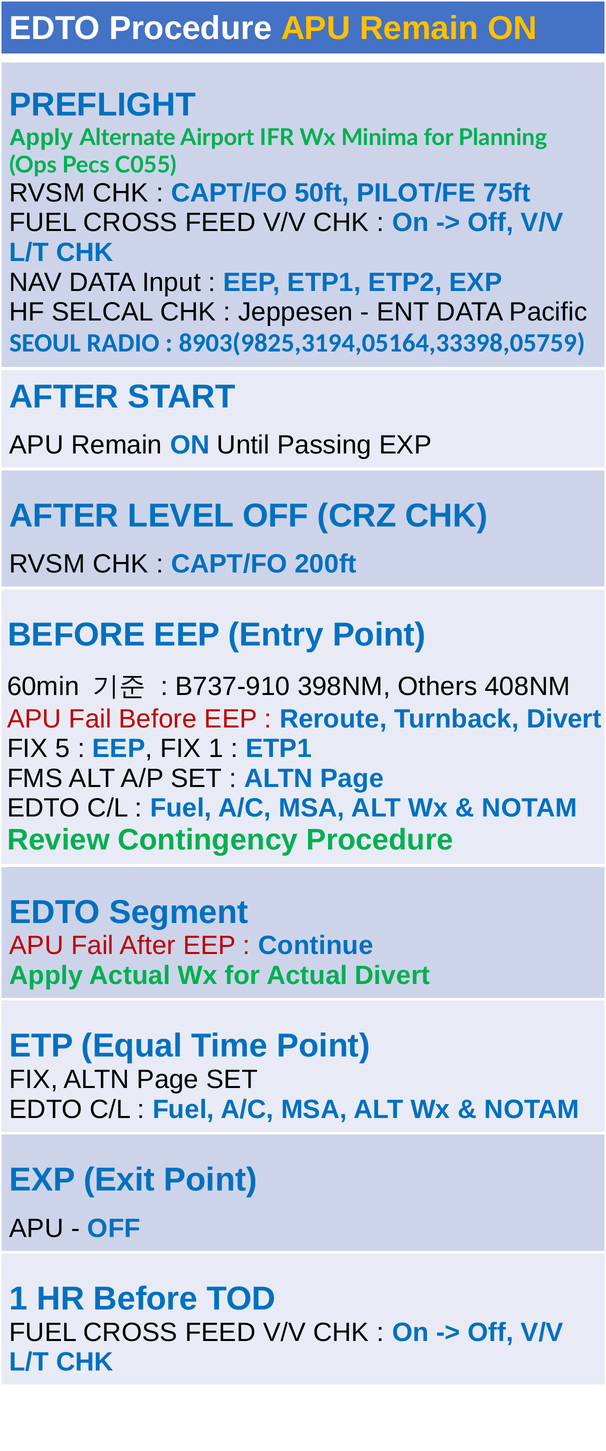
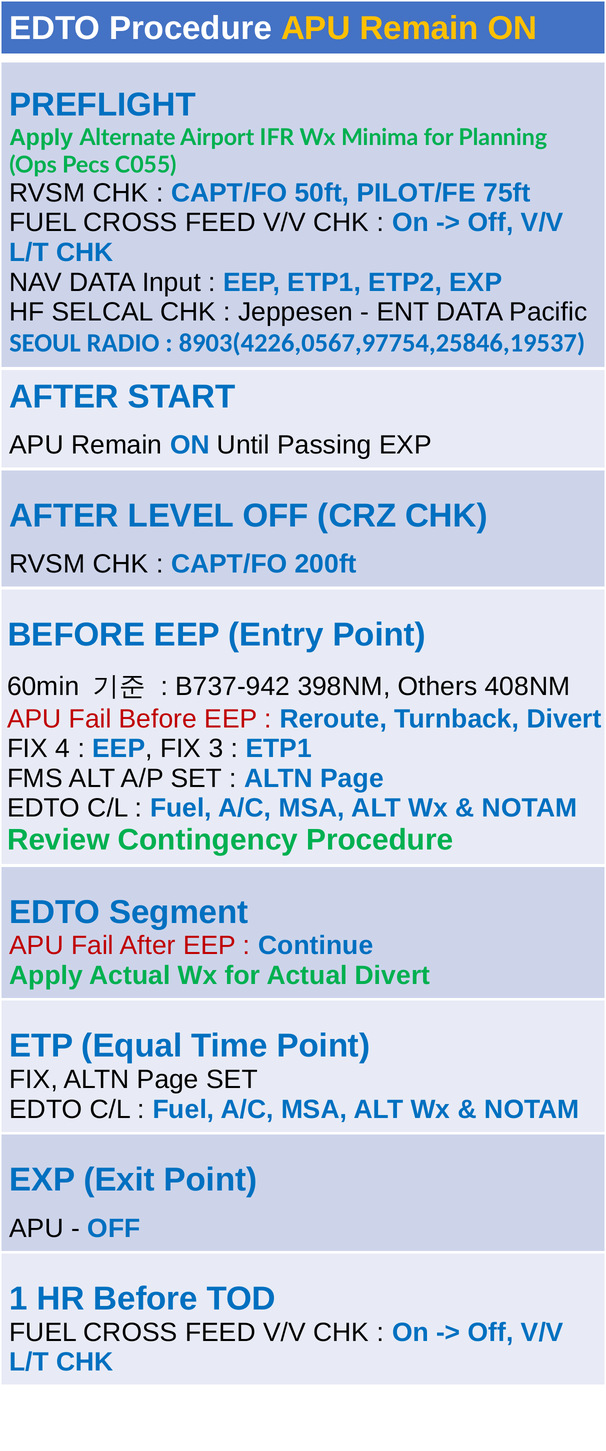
8903(9825,3194,05164,33398,05759: 8903(9825,3194,05164,33398,05759 -> 8903(4226,0567,97754,25846,19537 (382, 343)
B737-910: B737-910 -> B737-942 (233, 686)
5: 5 -> 4 (63, 748)
FIX 1: 1 -> 3 (216, 748)
